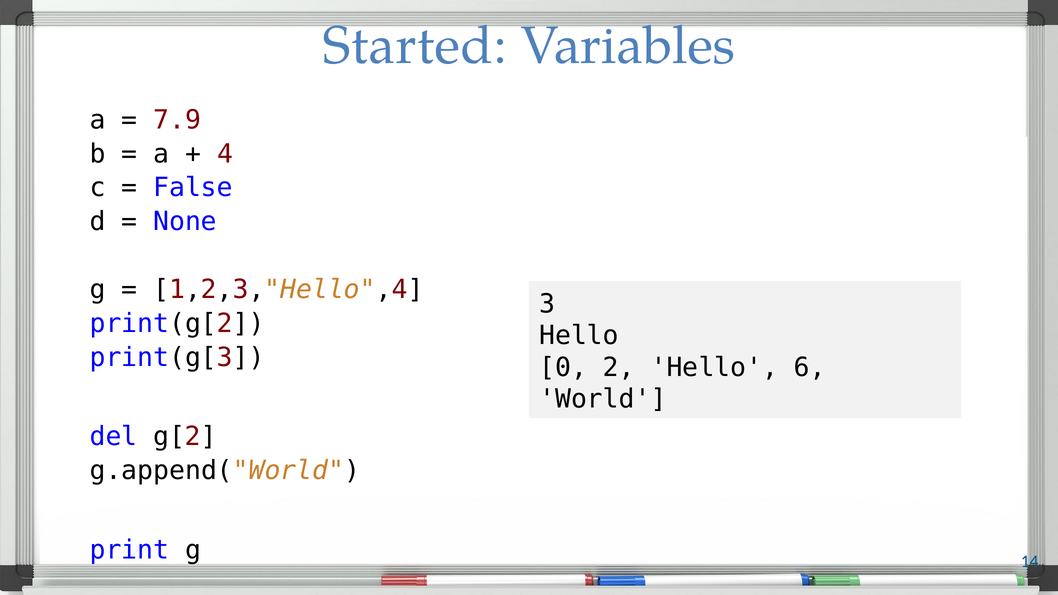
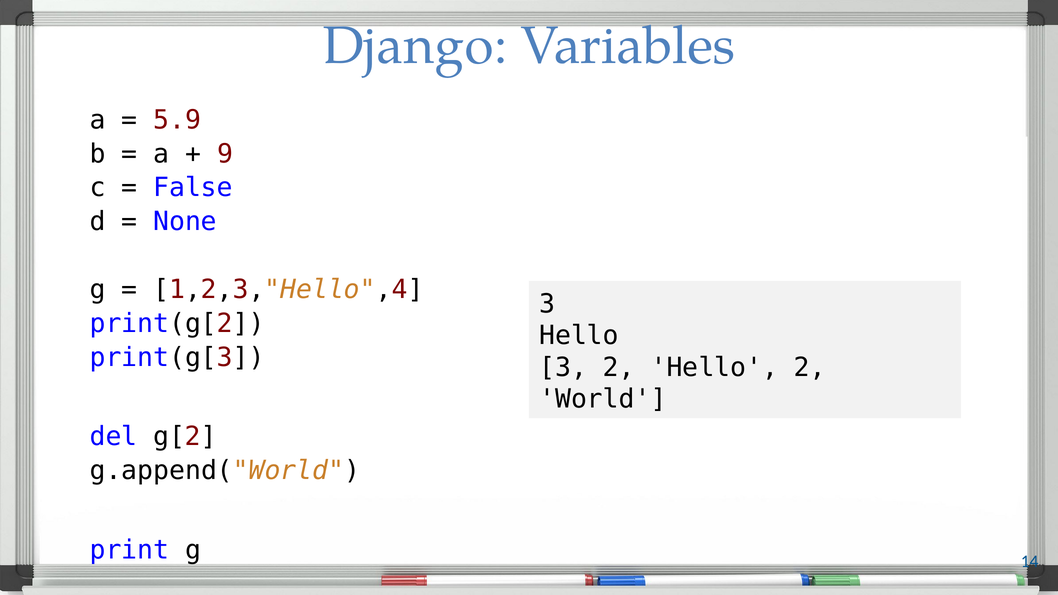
Started: Started -> Django (415, 46)
7.9: 7.9 -> 5.9 (177, 120)
4: 4 -> 9 (225, 154)
0: 0 -> 3 (563, 367)
Hello 6: 6 -> 2 (810, 367)
